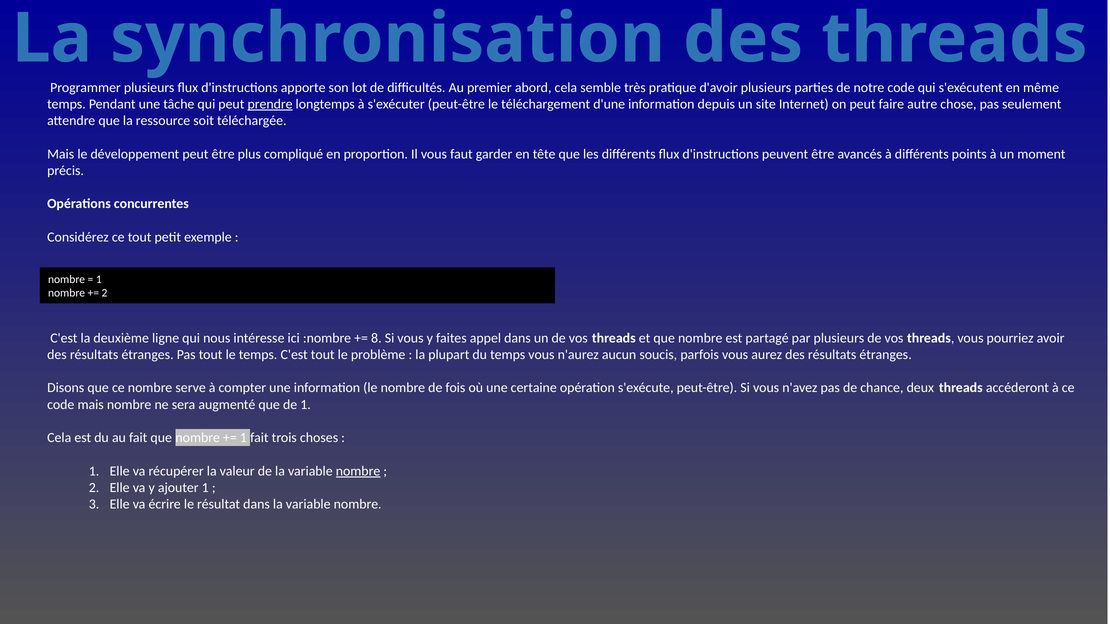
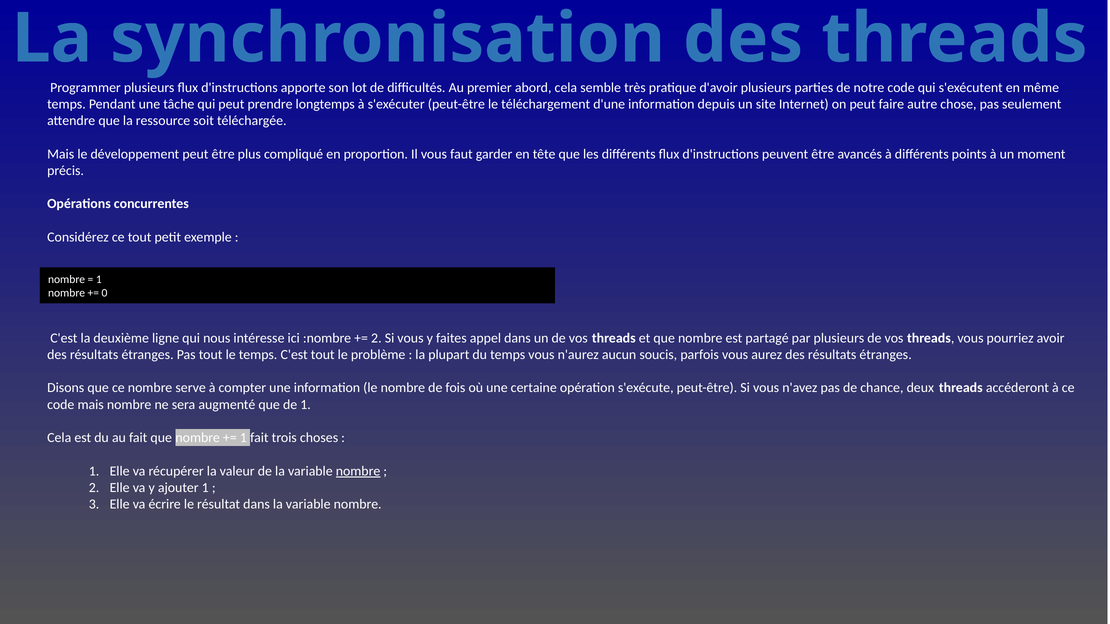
prendre underline: present -> none (270, 104)
2: 2 -> 0 (105, 293)
8: 8 -> 2 (376, 338)
